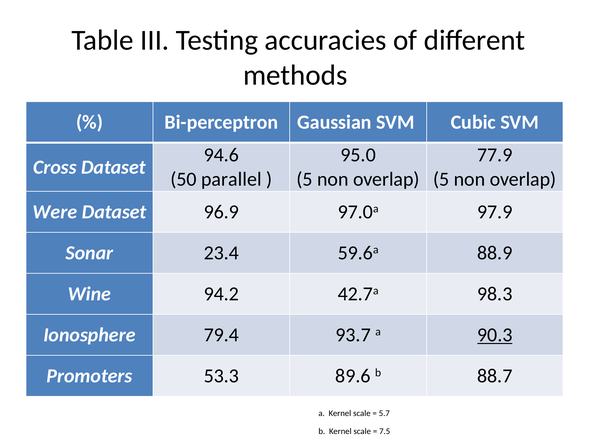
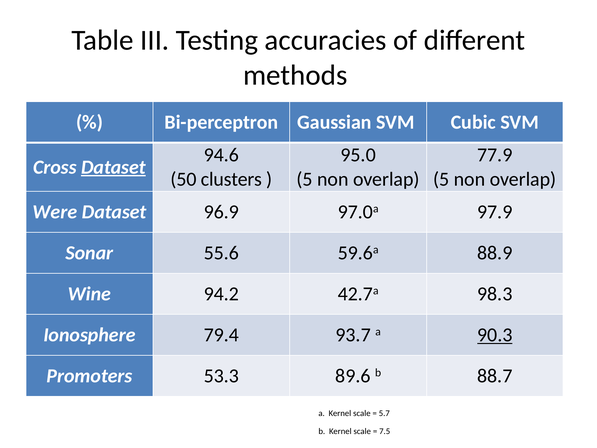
Dataset underline: none -> present (113, 167)
parallel: parallel -> clusters (232, 179)
23.4: 23.4 -> 55.6 (221, 253)
